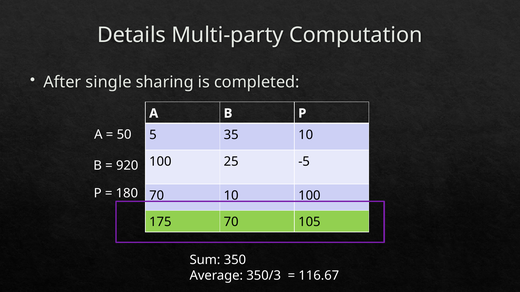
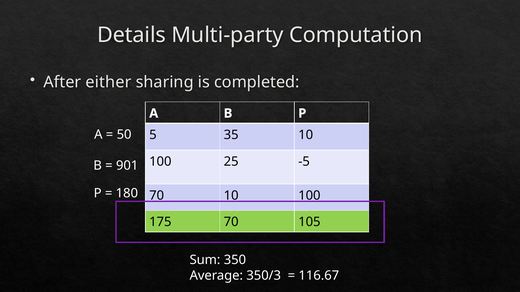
single: single -> either (109, 82)
920: 920 -> 901 (127, 166)
